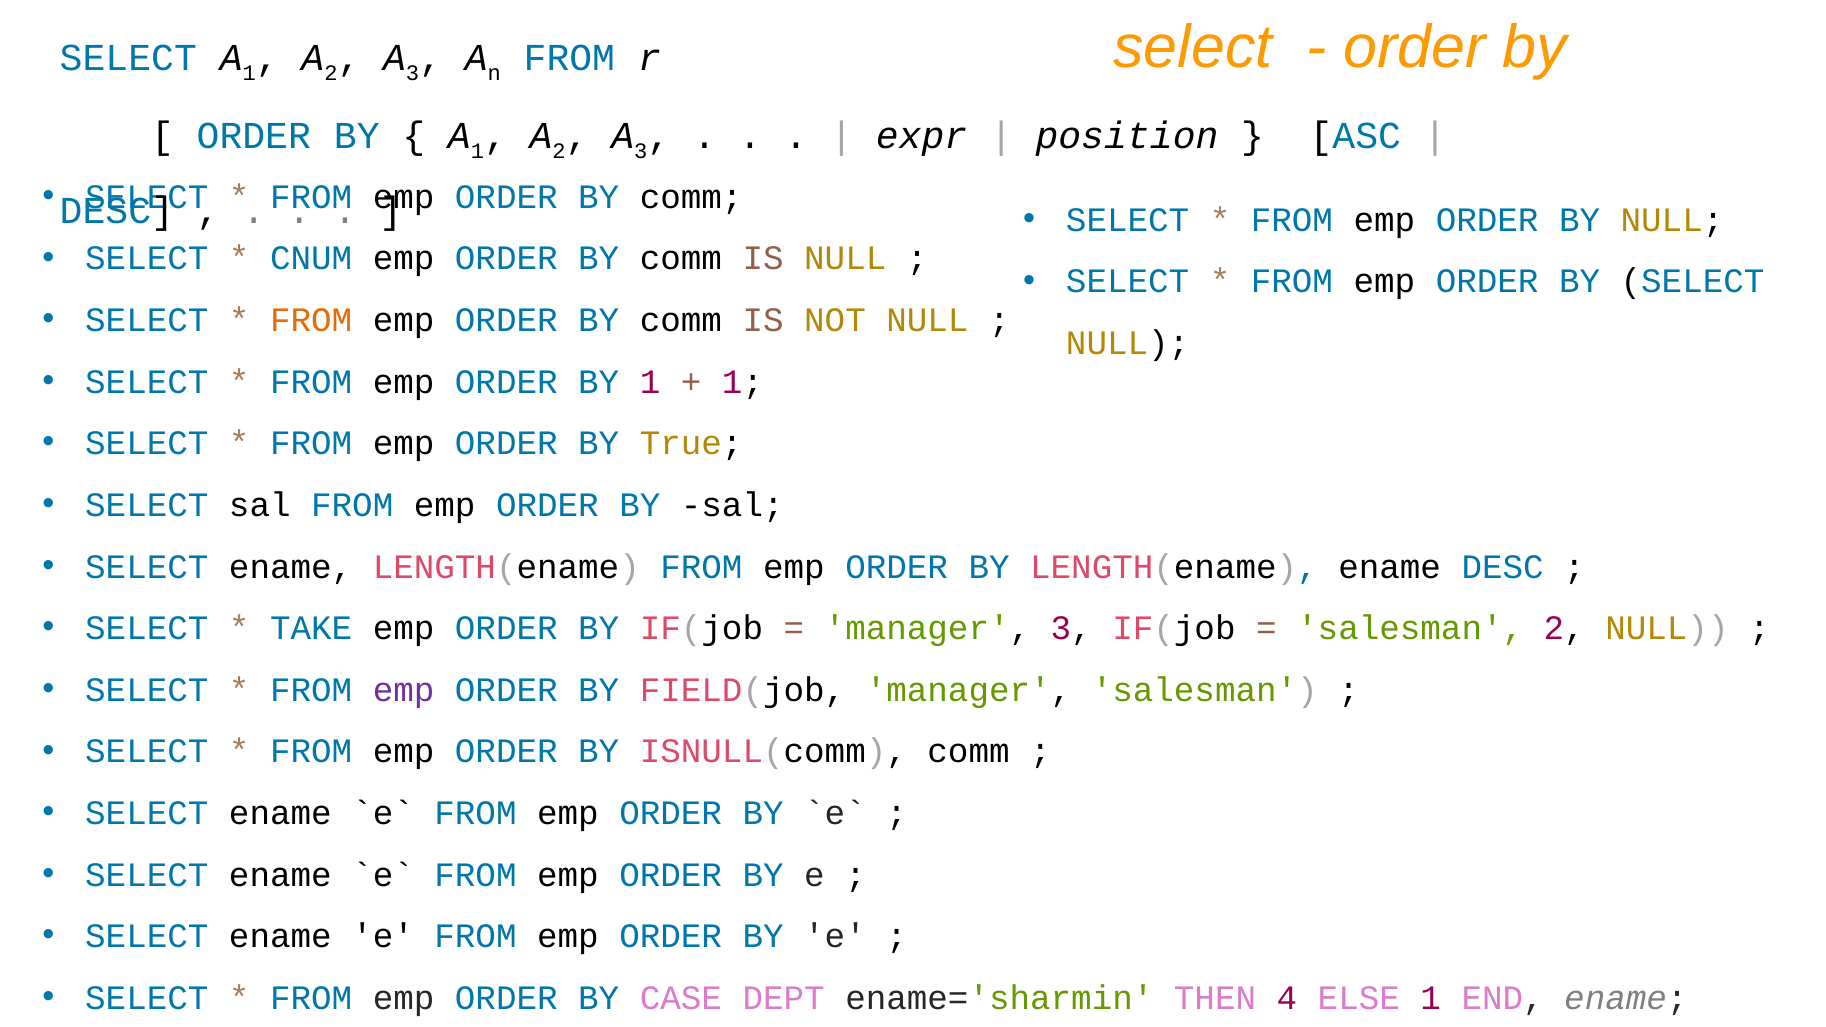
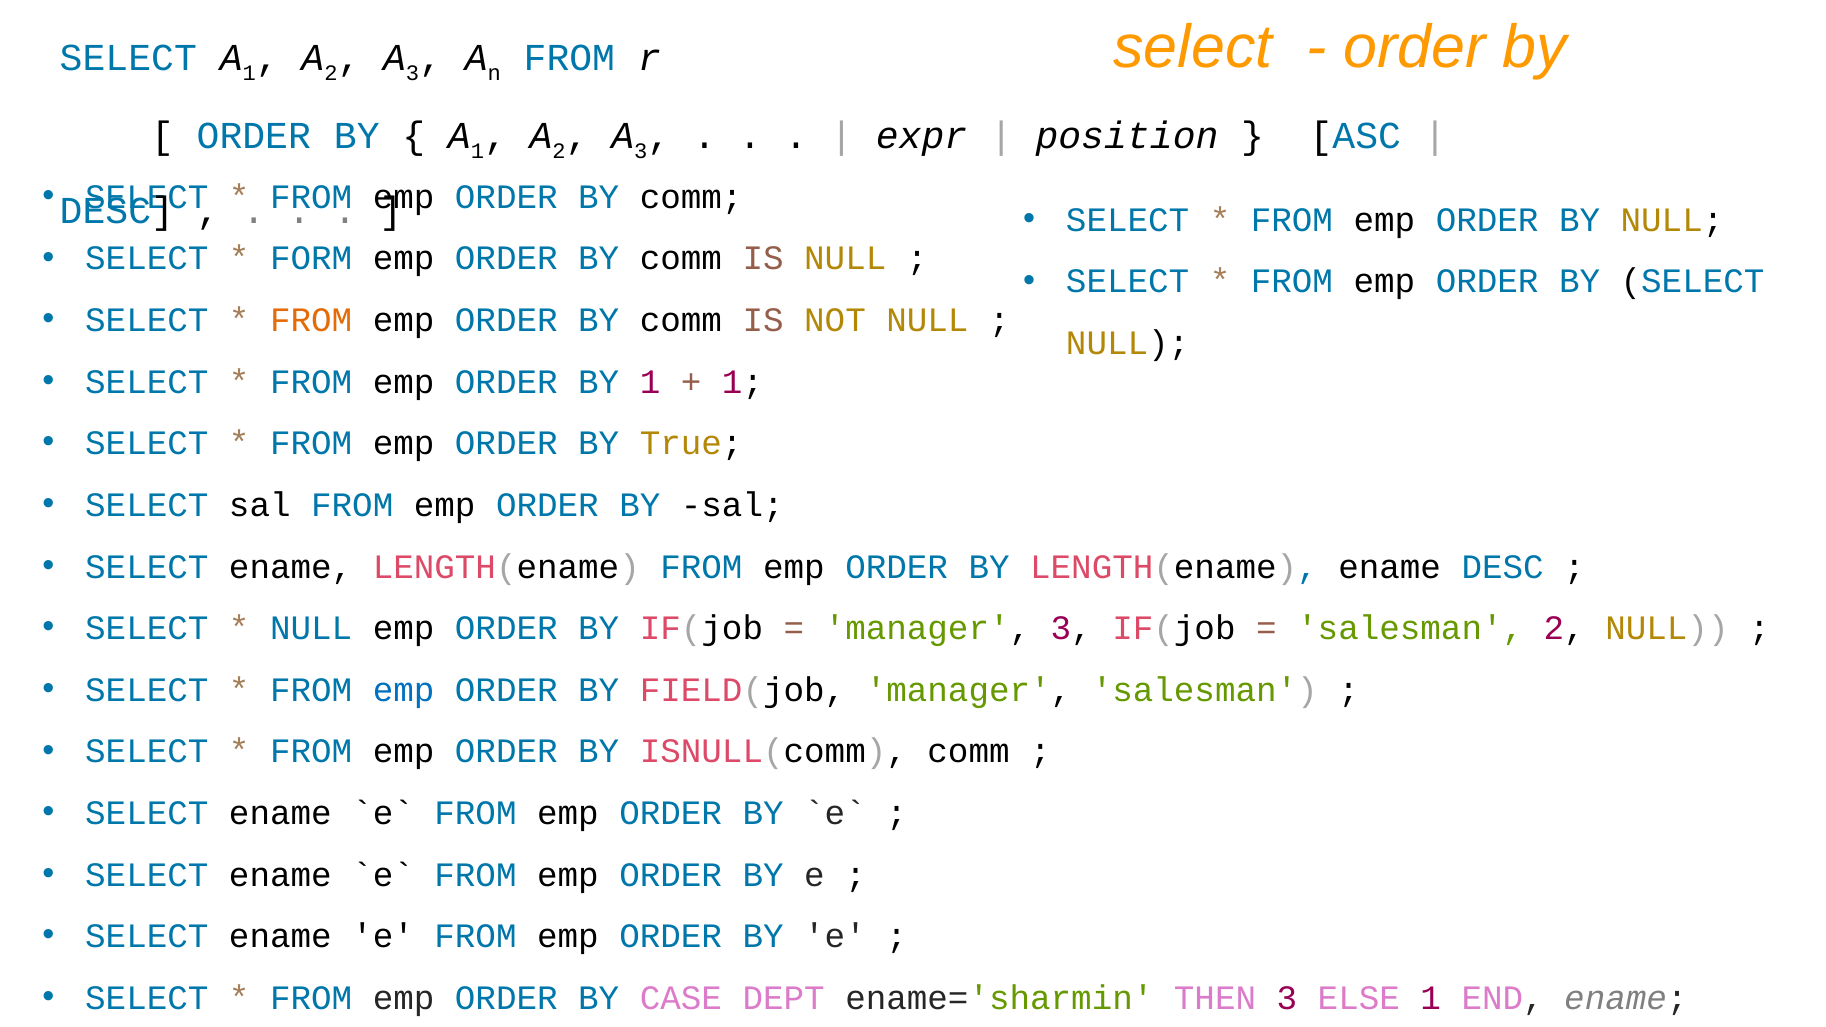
CNUM: CNUM -> FORM (311, 259)
TAKE: TAKE -> NULL (311, 628)
emp colour: purple -> blue (404, 690)
THEN 4: 4 -> 3 (1287, 998)
